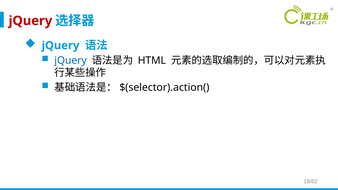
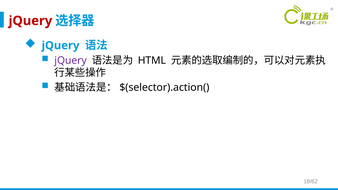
jQuery colour: blue -> purple (71, 60)
